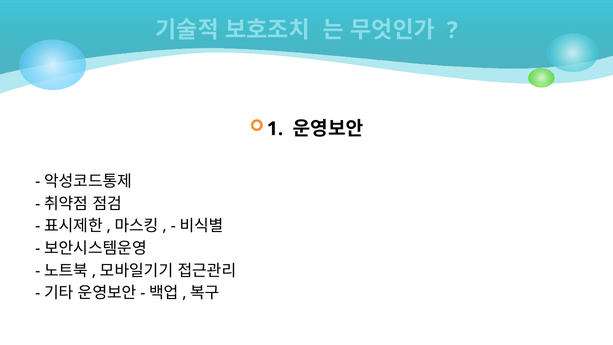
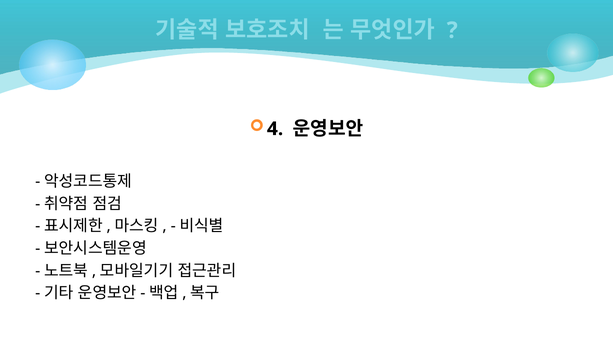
1: 1 -> 4 (275, 129)
